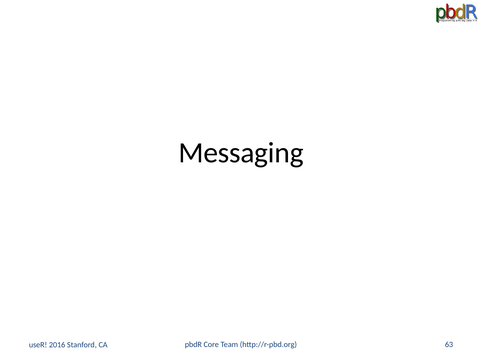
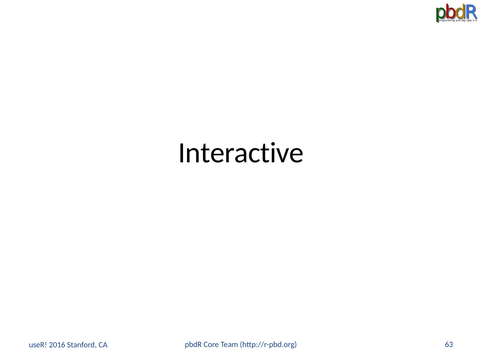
Messaging: Messaging -> Interactive (241, 153)
